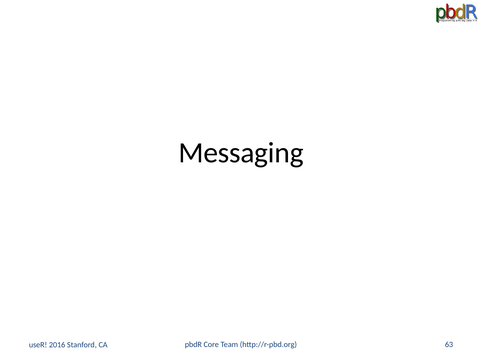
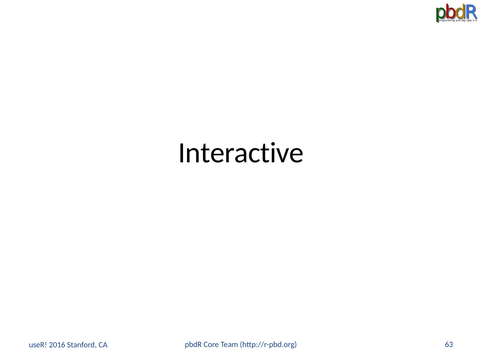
Messaging: Messaging -> Interactive (241, 153)
